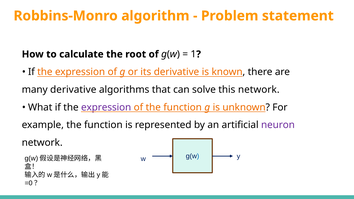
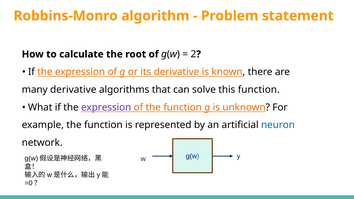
1: 1 -> 2 (193, 54)
this network: network -> function (259, 90)
neuron colour: purple -> blue (278, 125)
